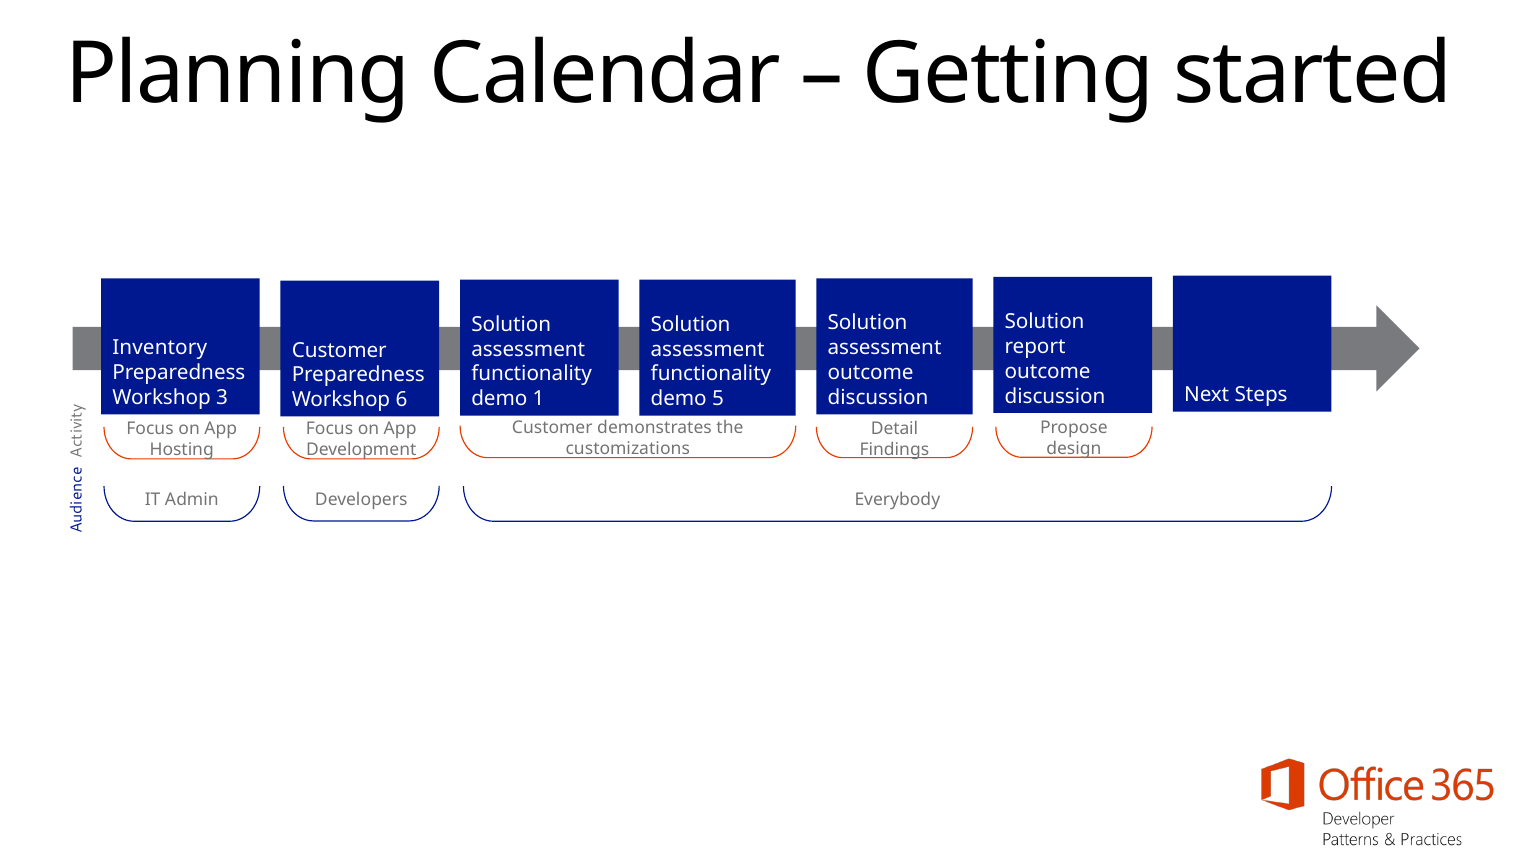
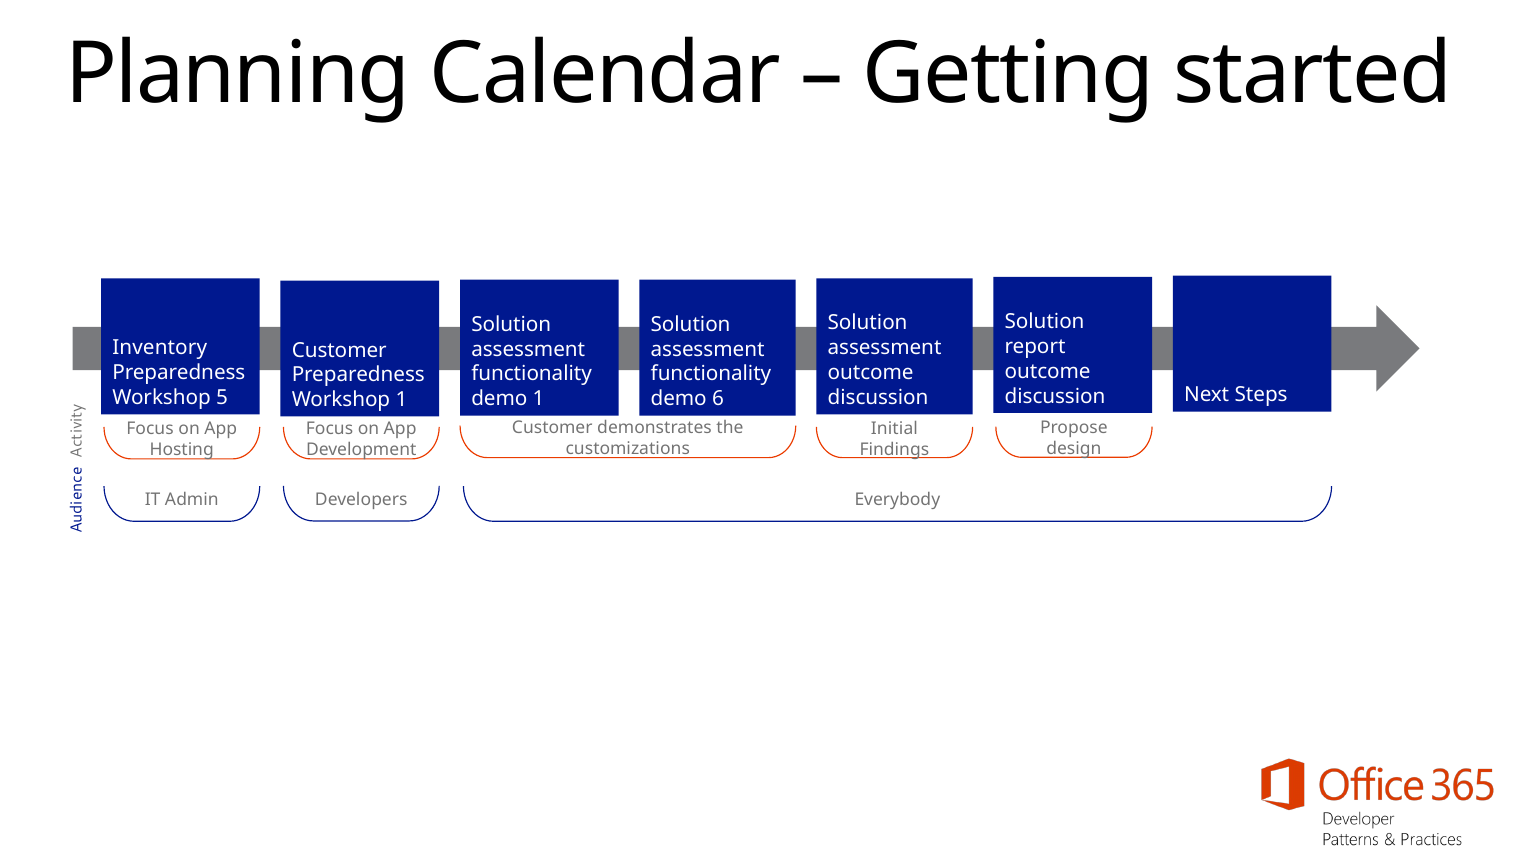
3: 3 -> 5 (222, 398)
5: 5 -> 6 (718, 399)
Workshop 6: 6 -> 1 (402, 400)
Detail: Detail -> Initial (894, 429)
